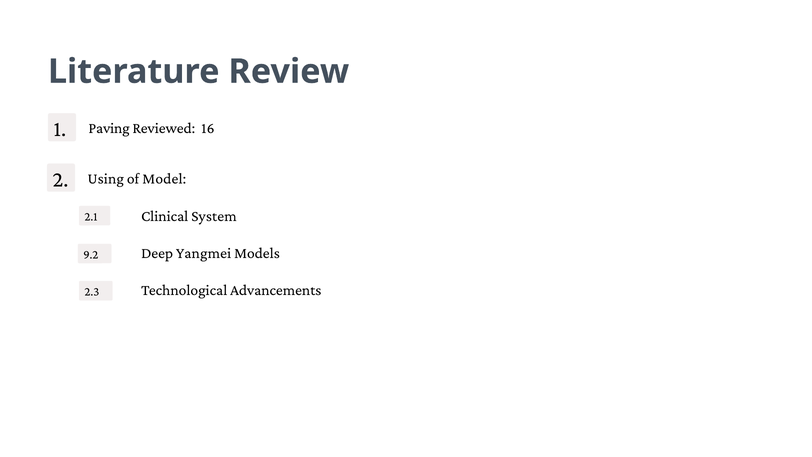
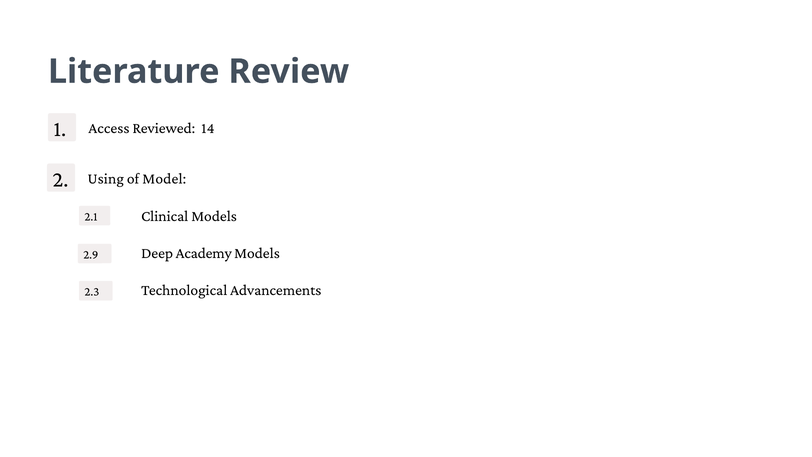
Paving: Paving -> Access (109, 128)
16: 16 -> 14 (208, 128)
Clinical System: System -> Models (214, 216)
Yangmei: Yangmei -> Academy (204, 253)
9.2: 9.2 -> 2.9 (91, 254)
